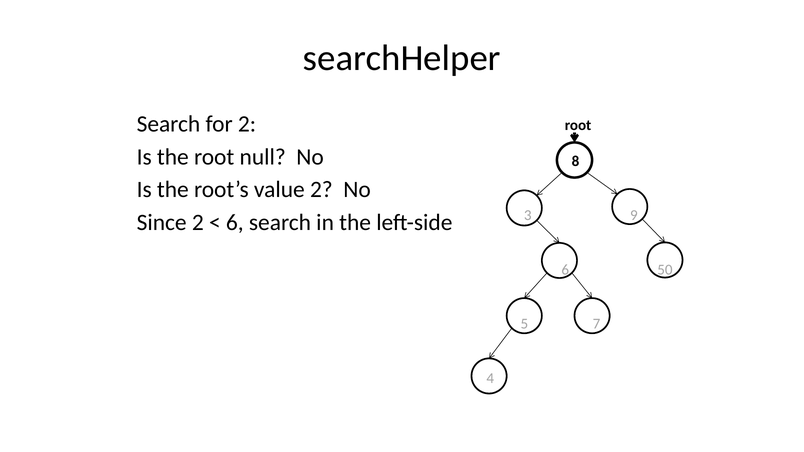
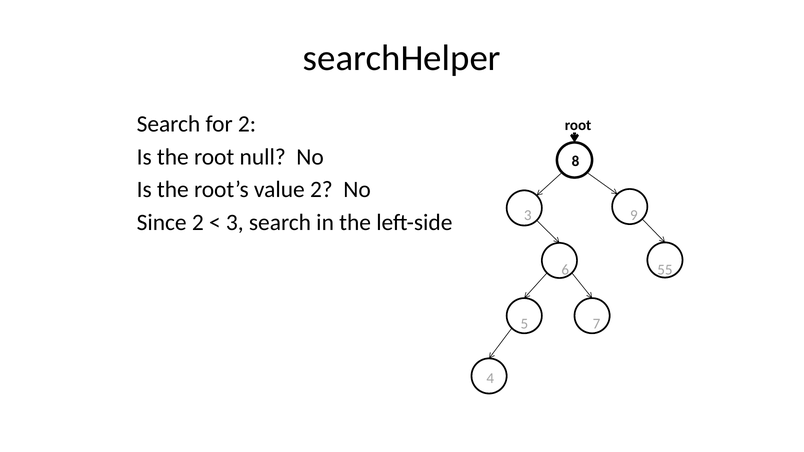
6: 6 -> 3 (235, 223)
50: 50 -> 55 (665, 270)
